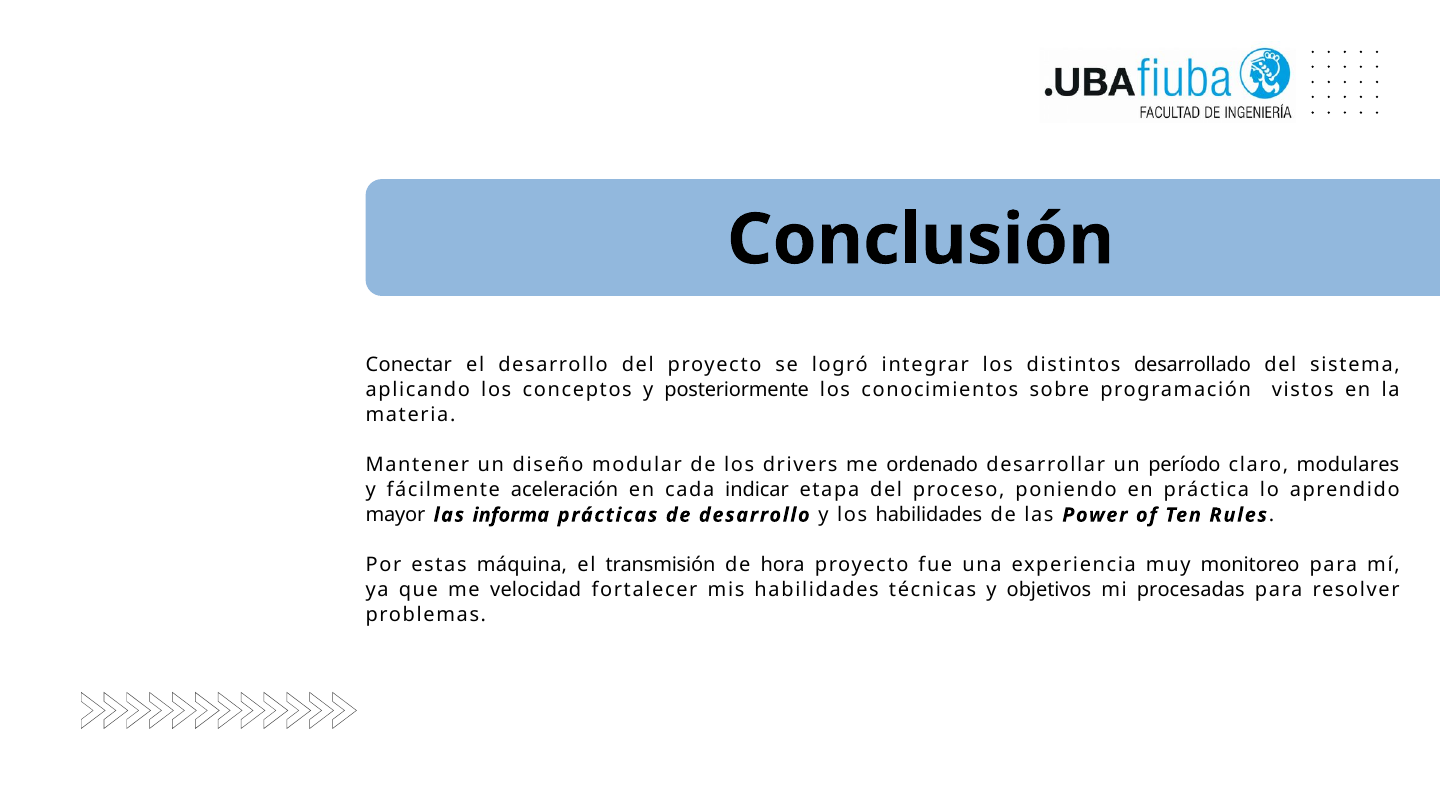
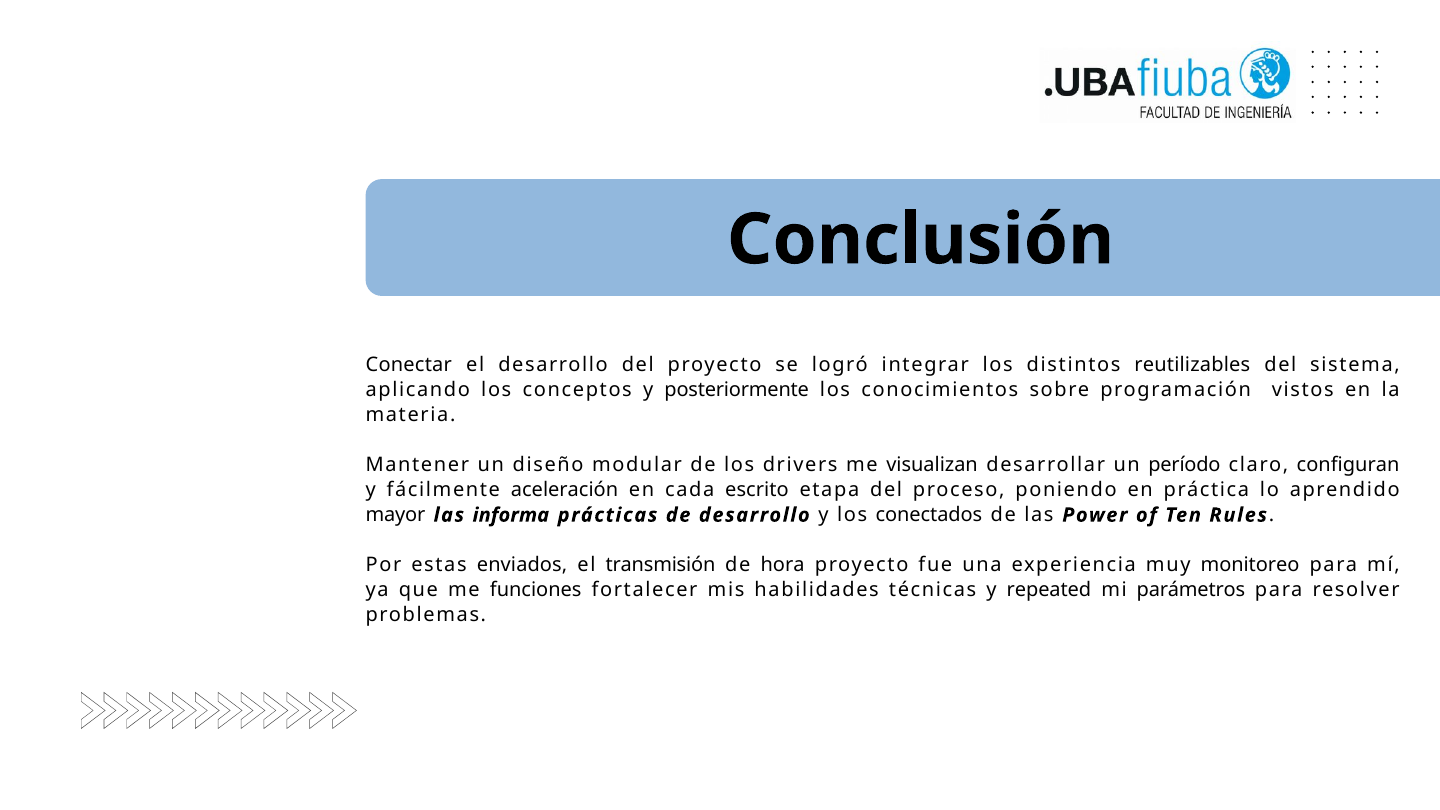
desarrollado: desarrollado -> reutilizables (1192, 365)
ordenado: ordenado -> visualizan (932, 465)
modulares: modulares -> configuran (1348, 465)
indicar: indicar -> escrito (757, 490)
los habilidades: habilidades -> conectados (929, 515)
máquina: máquina -> enviados (522, 565)
velocidad: velocidad -> funciones (536, 590)
objetivos: objetivos -> repeated (1049, 590)
procesadas: procesadas -> parámetros (1191, 590)
